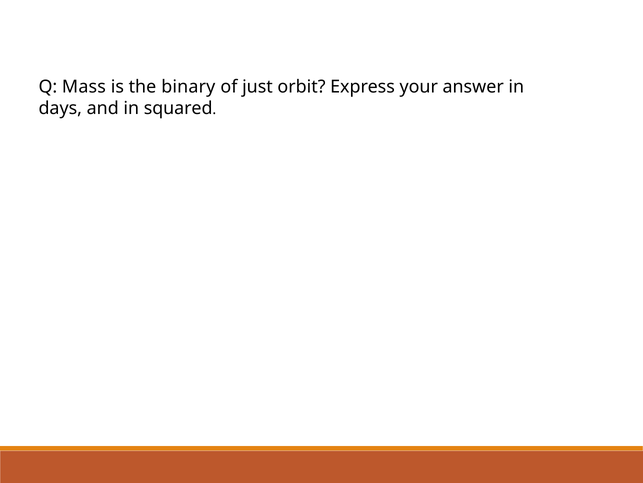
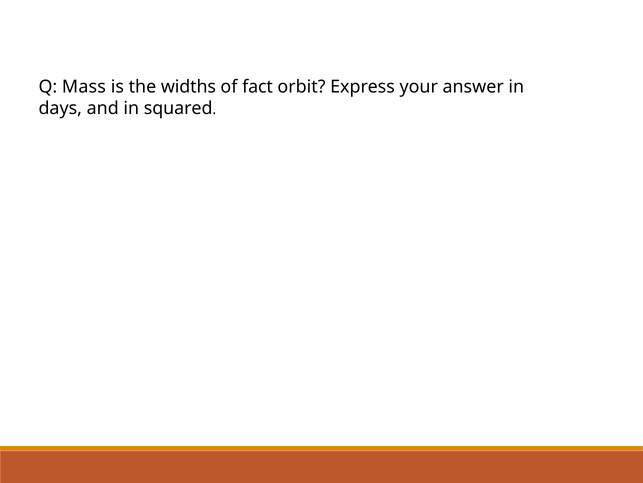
binary: binary -> widths (188, 87)
just: just -> fact (258, 87)
